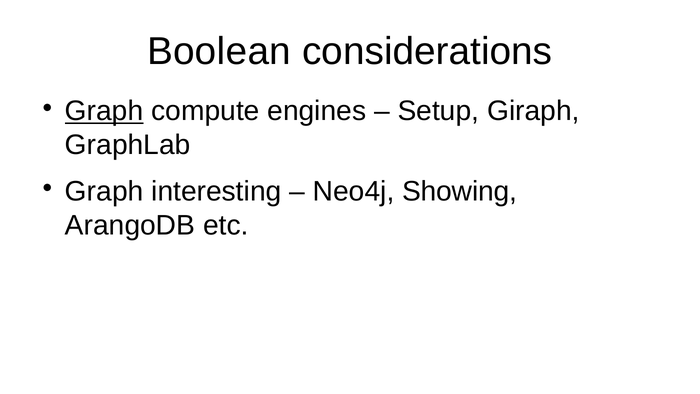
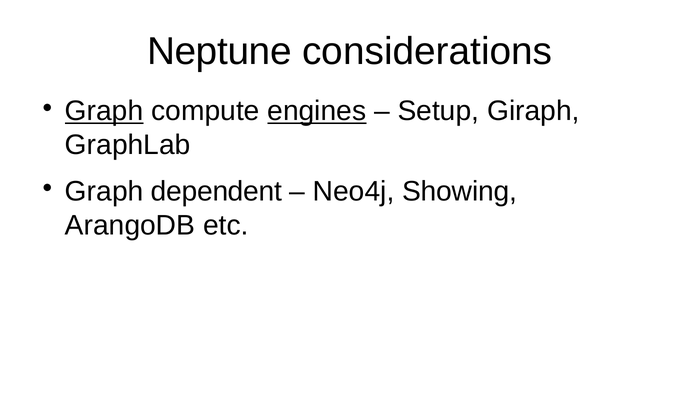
Boolean: Boolean -> Neptune (219, 51)
engines underline: none -> present (317, 111)
interesting: interesting -> dependent (216, 191)
